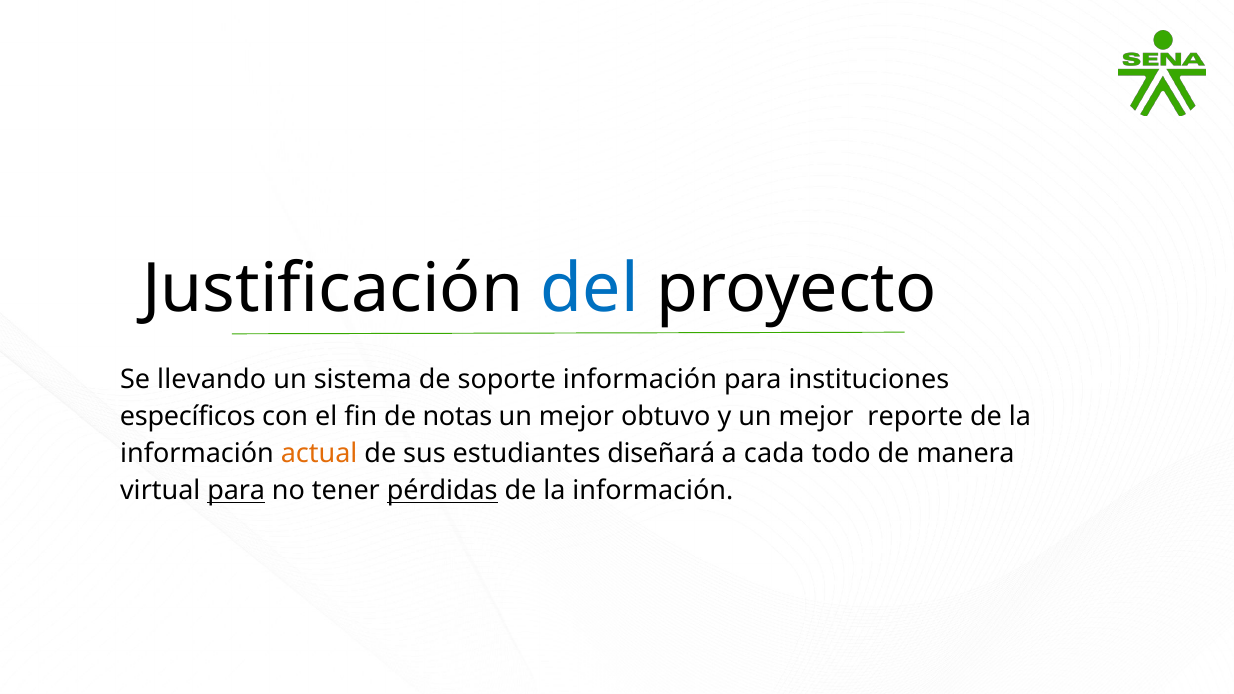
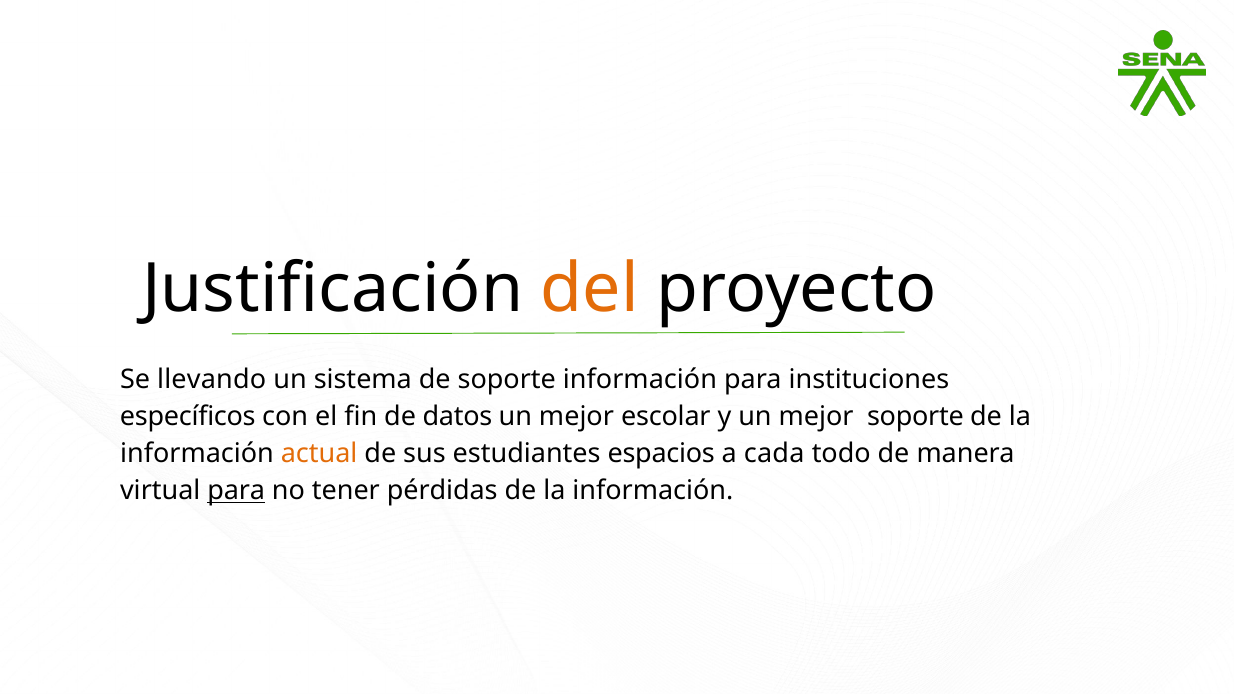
del colour: blue -> orange (590, 289)
notas: notas -> datos (457, 417)
obtuvo: obtuvo -> escolar (666, 417)
mejor reporte: reporte -> soporte (915, 417)
diseñará: diseñará -> espacios (661, 454)
pérdidas underline: present -> none (442, 491)
